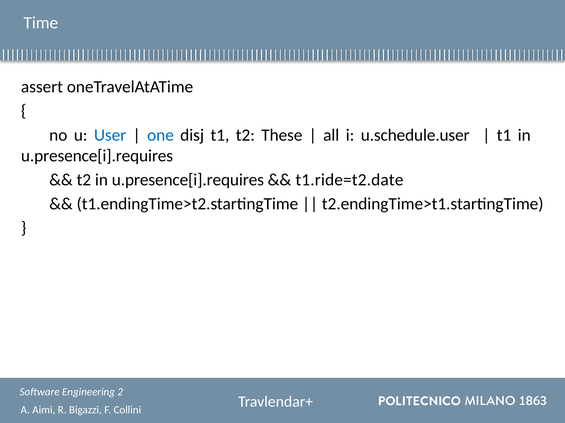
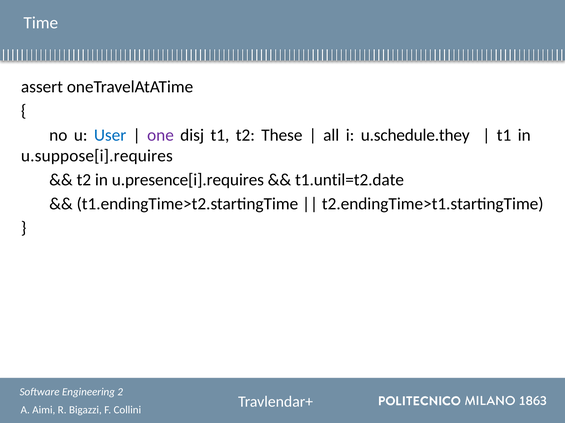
one colour: blue -> purple (160, 135)
u.schedule.user: u.schedule.user -> u.schedule.they (415, 135)
u.presence[i].requires: u.presence[i].requires -> u.suppose[i].requires (97, 156)
t1.ride=t2.date: t1.ride=t2.date -> t1.until=t2.date (350, 180)
